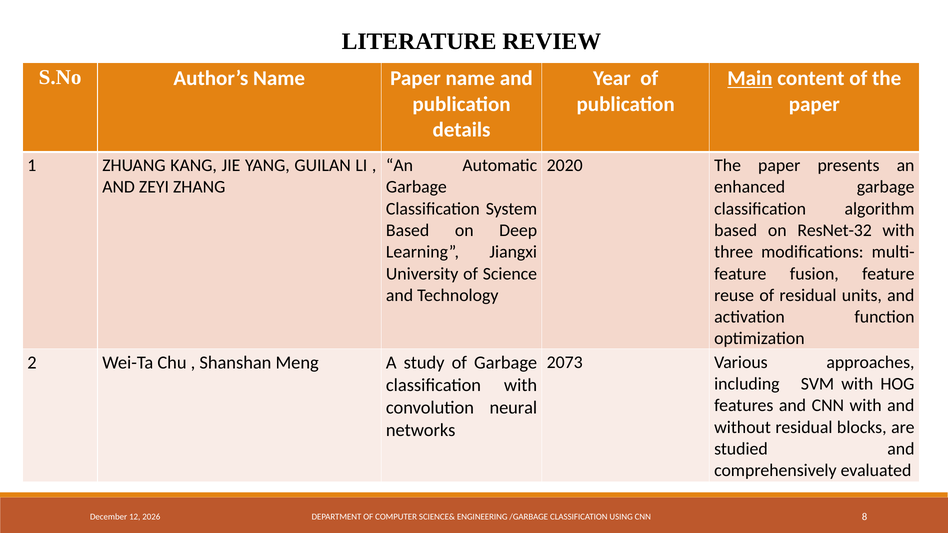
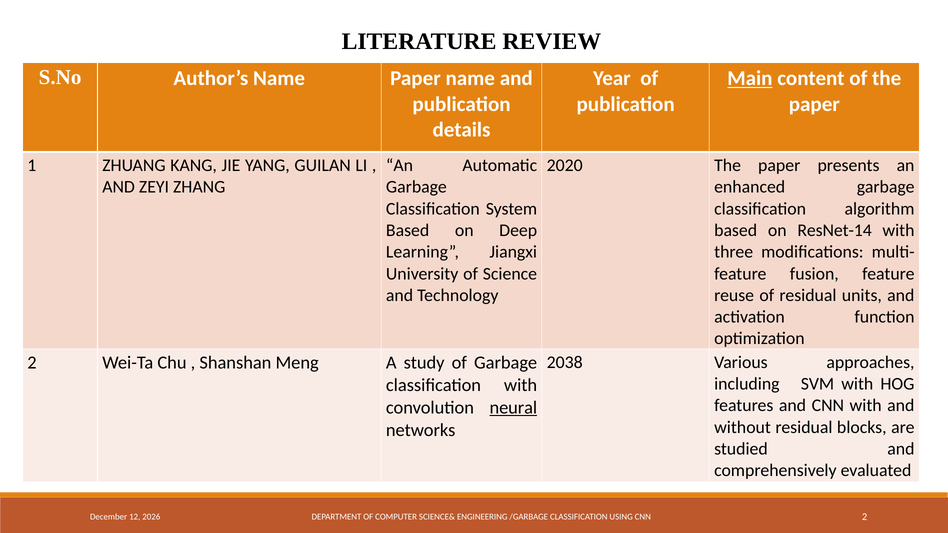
ResNet-32: ResNet-32 -> ResNet-14 (835, 230)
2073: 2073 -> 2038 (565, 362)
neural underline: none -> present (513, 408)
CNN 8: 8 -> 2 (865, 517)
